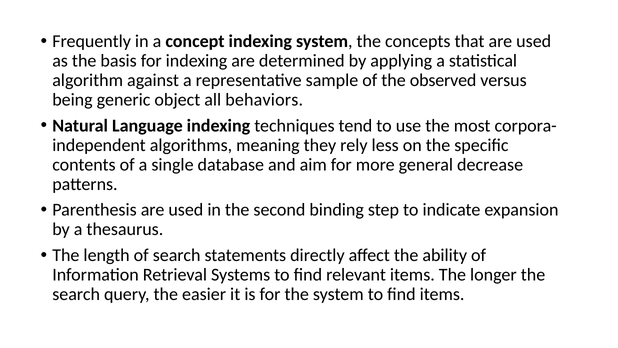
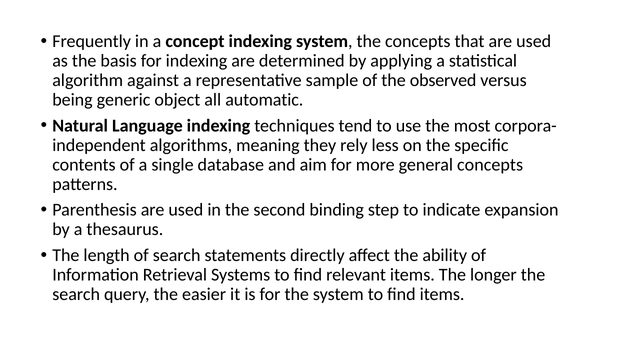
behaviors: behaviors -> automatic (264, 100)
general decrease: decrease -> concepts (490, 164)
